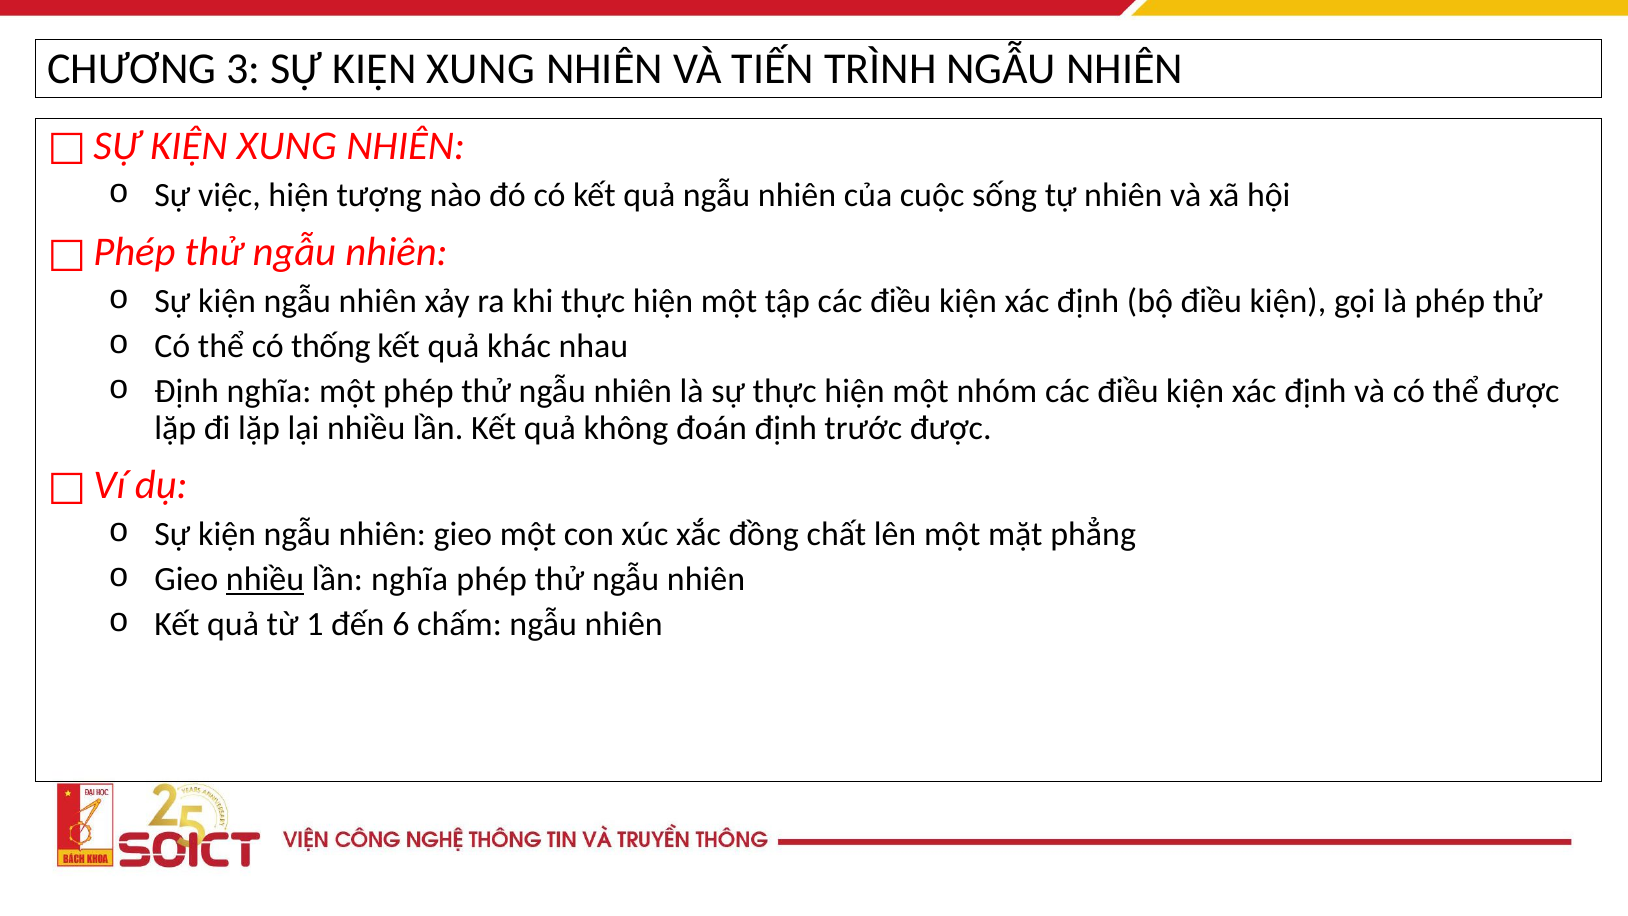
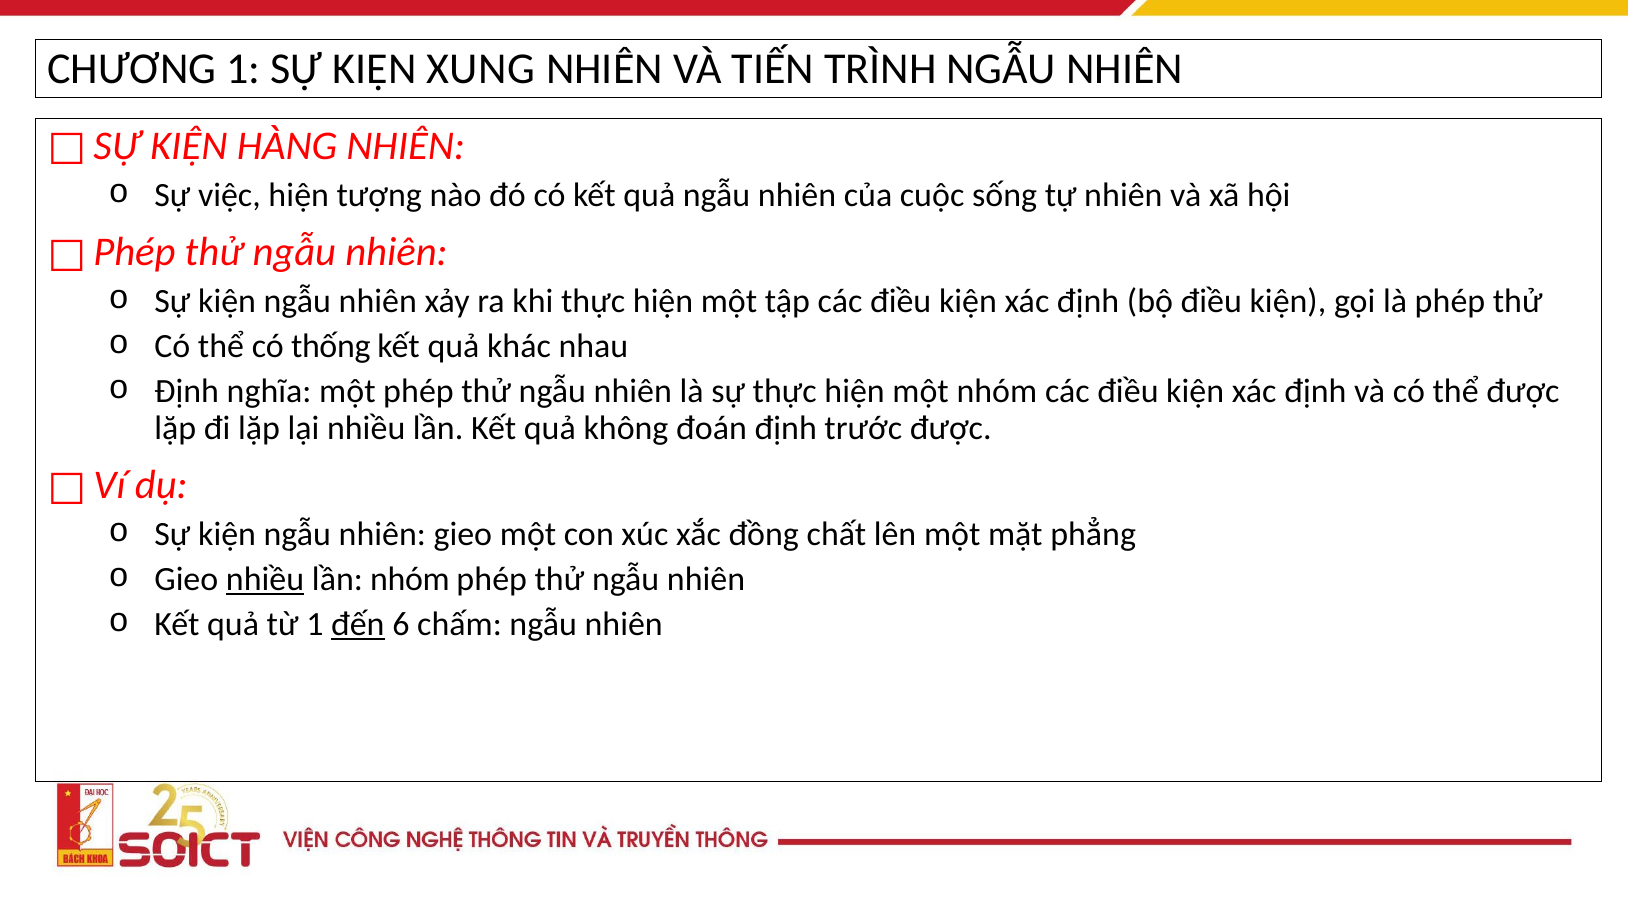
CHƯƠNG 3: 3 -> 1 (243, 69)
XUNG: XUNG -> HÀNG (287, 146)
lần nghĩa: nghĩa -> nhóm (410, 579)
đến underline: none -> present (358, 624)
